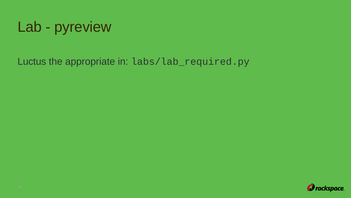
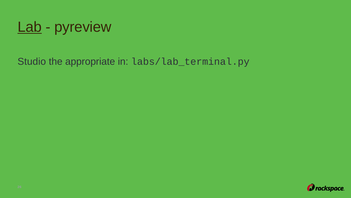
Lab underline: none -> present (30, 27)
Luctus: Luctus -> Studio (32, 61)
labs/lab_required.py: labs/lab_required.py -> labs/lab_terminal.py (190, 61)
